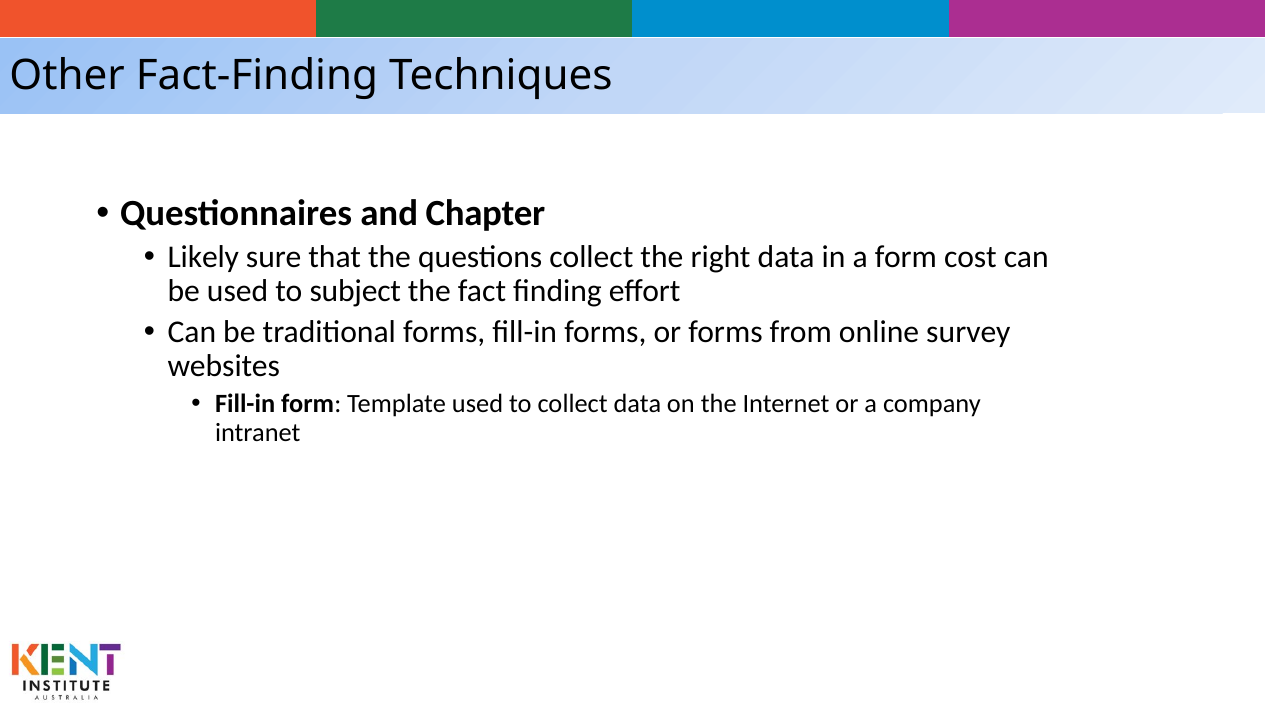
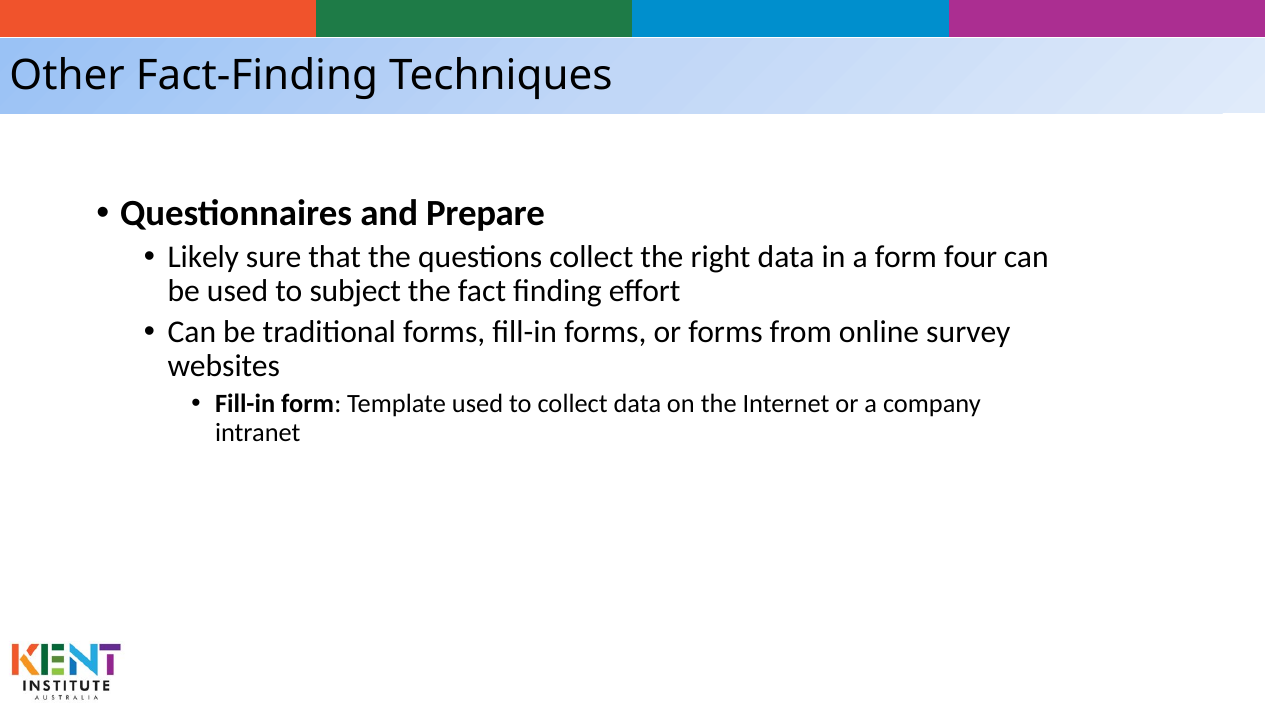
Chapter: Chapter -> Prepare (485, 214)
cost: cost -> four (971, 257)
